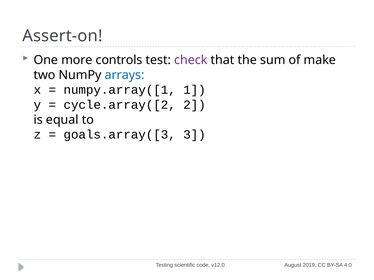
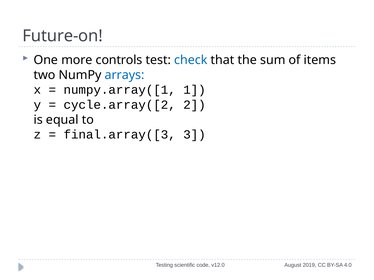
Assert-on: Assert-on -> Future-on (63, 36)
check colour: purple -> blue (191, 60)
make: make -> items (320, 60)
goals.array([3: goals.array([3 -> final.array([3 (120, 135)
